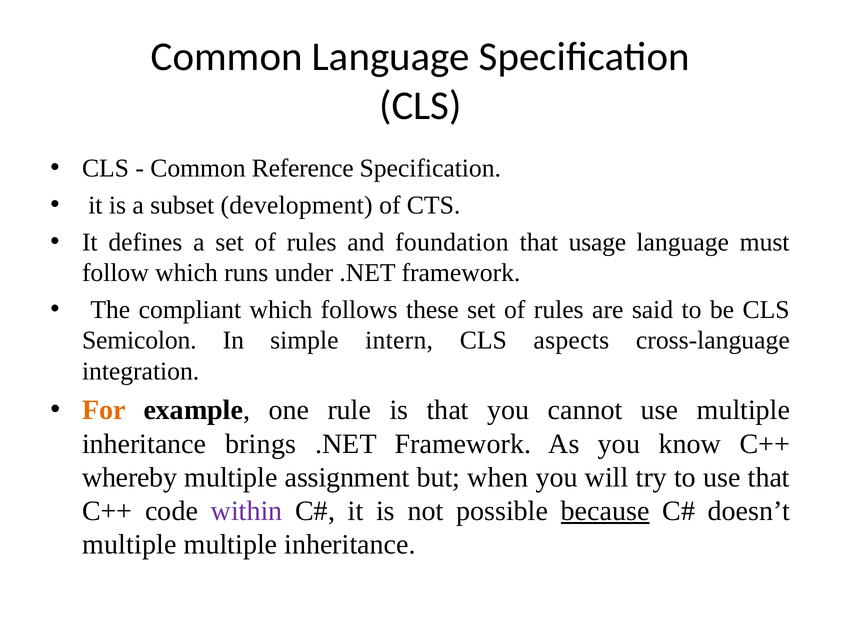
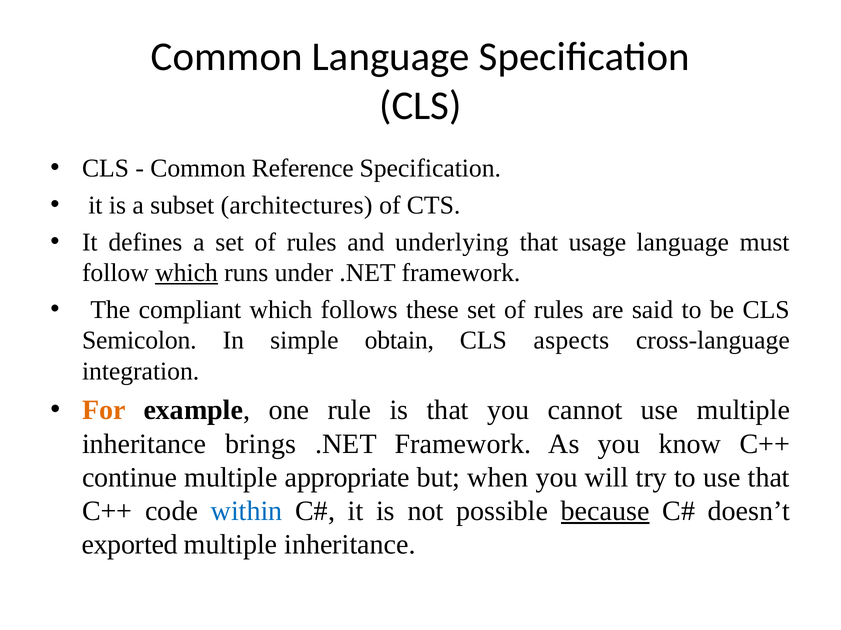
development: development -> architectures (297, 205)
foundation: foundation -> underlying (452, 242)
which underline: none -> present (187, 273)
intern: intern -> obtain (399, 341)
whereby: whereby -> continue (130, 478)
assignment: assignment -> appropriate (347, 478)
within colour: purple -> blue (247, 512)
multiple: multiple -> exported (130, 545)
